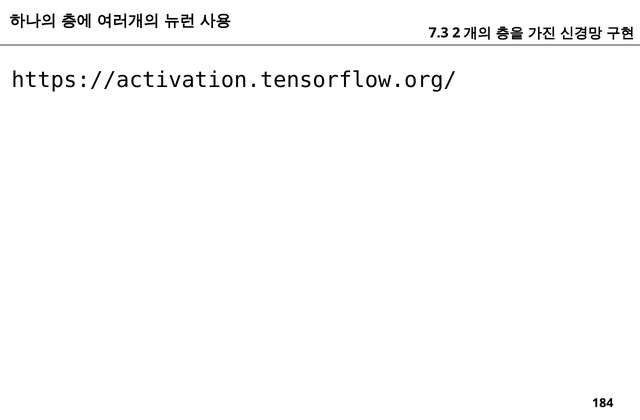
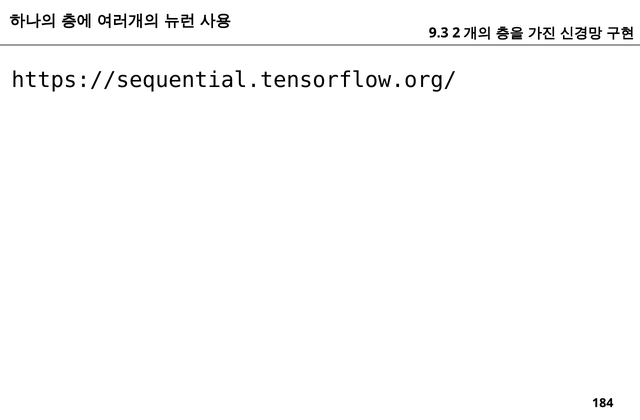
7.3: 7.3 -> 9.3 (439, 33)
https://activation.tensorflow.org/: https://activation.tensorflow.org/ -> https://sequential.tensorflow.org/ (234, 80)
